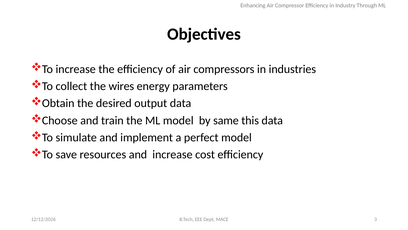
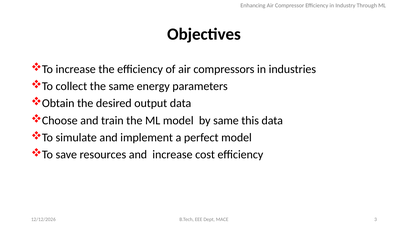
the wires: wires -> same (121, 86)
